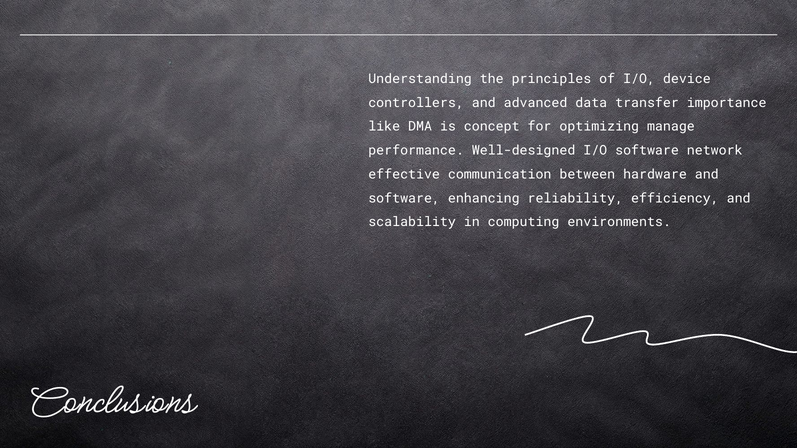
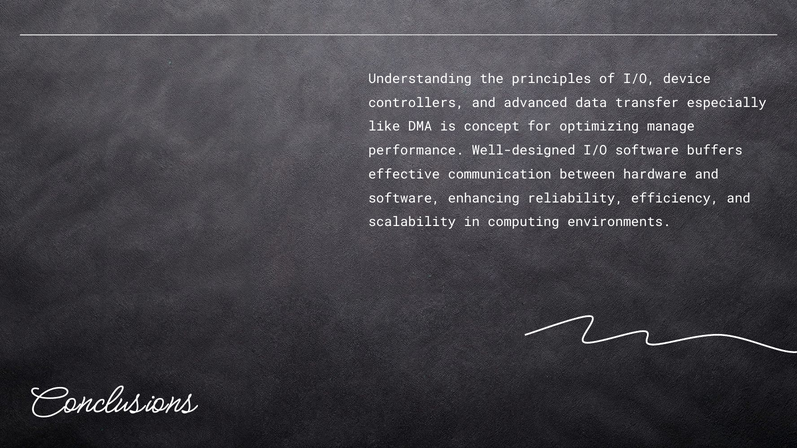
importance: importance -> especially (727, 103)
network: network -> buffers (715, 151)
